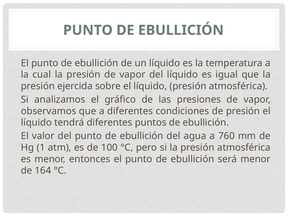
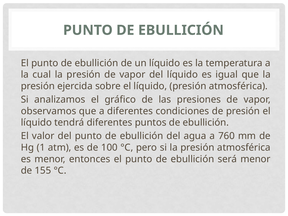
164: 164 -> 155 (43, 171)
